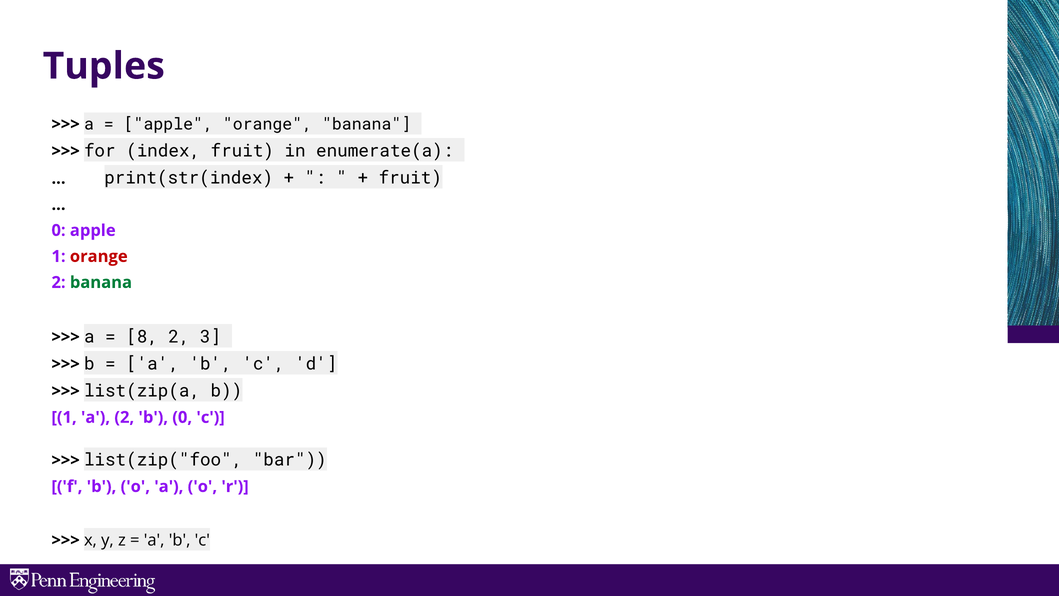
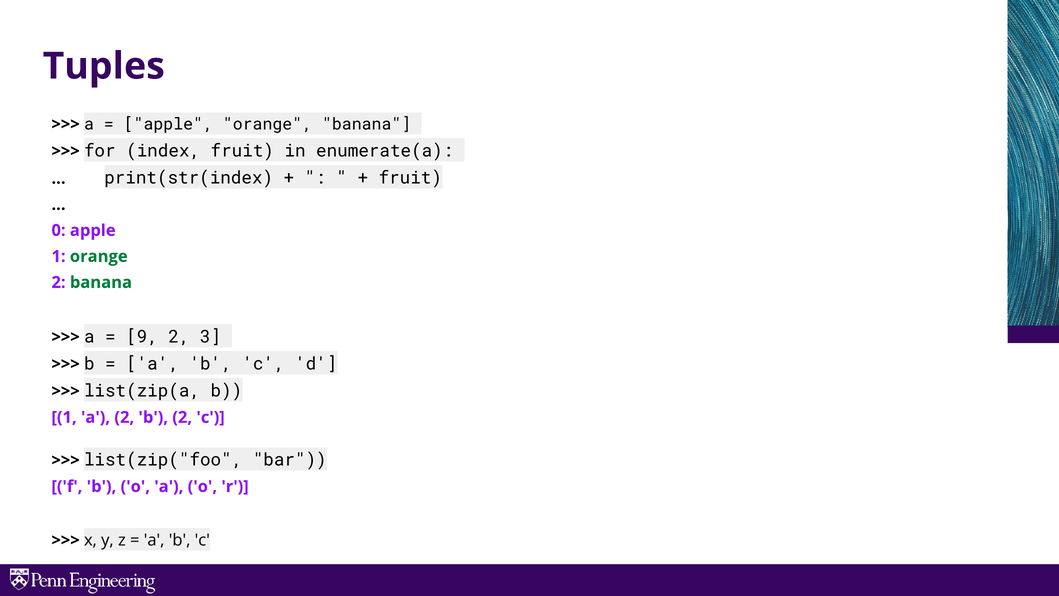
orange colour: red -> green (99, 256)
8: 8 -> 9 (142, 337)
b 0: 0 -> 2 (182, 417)
